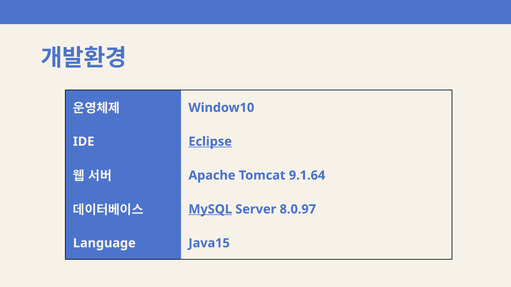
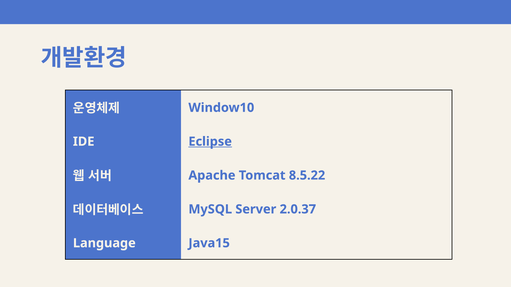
9.1.64: 9.1.64 -> 8.5.22 (307, 176)
MySQL underline: present -> none (210, 210)
8.0.97: 8.0.97 -> 2.0.37 (298, 210)
